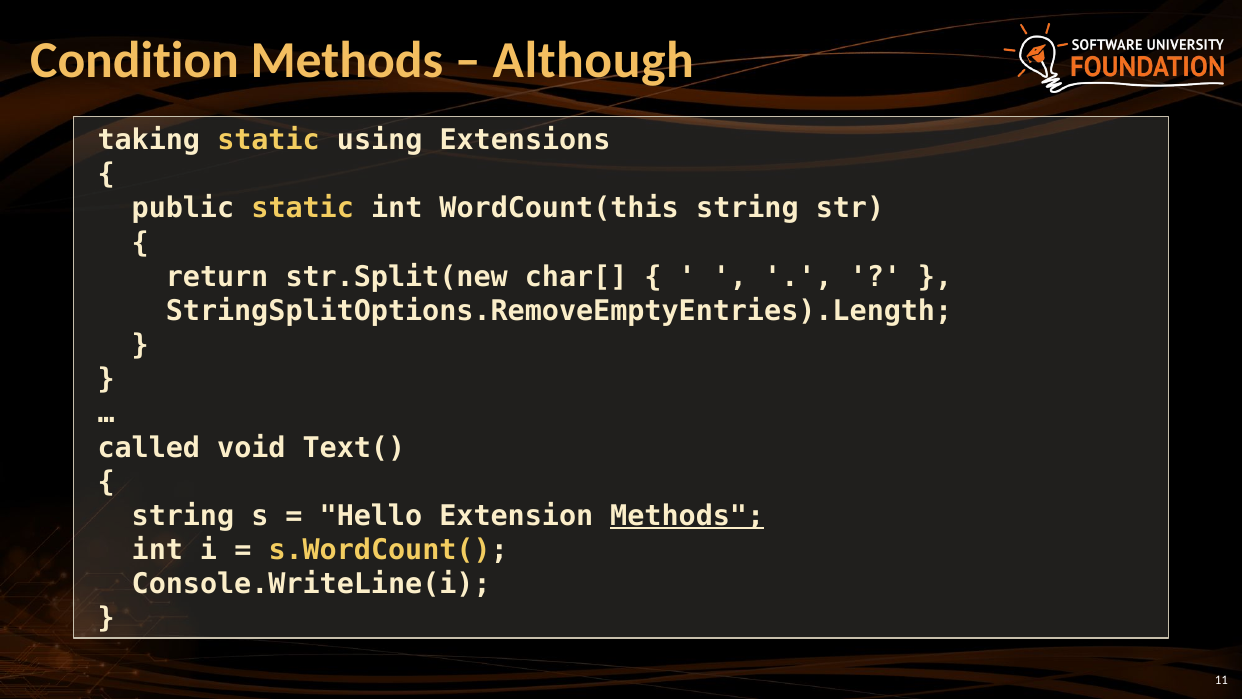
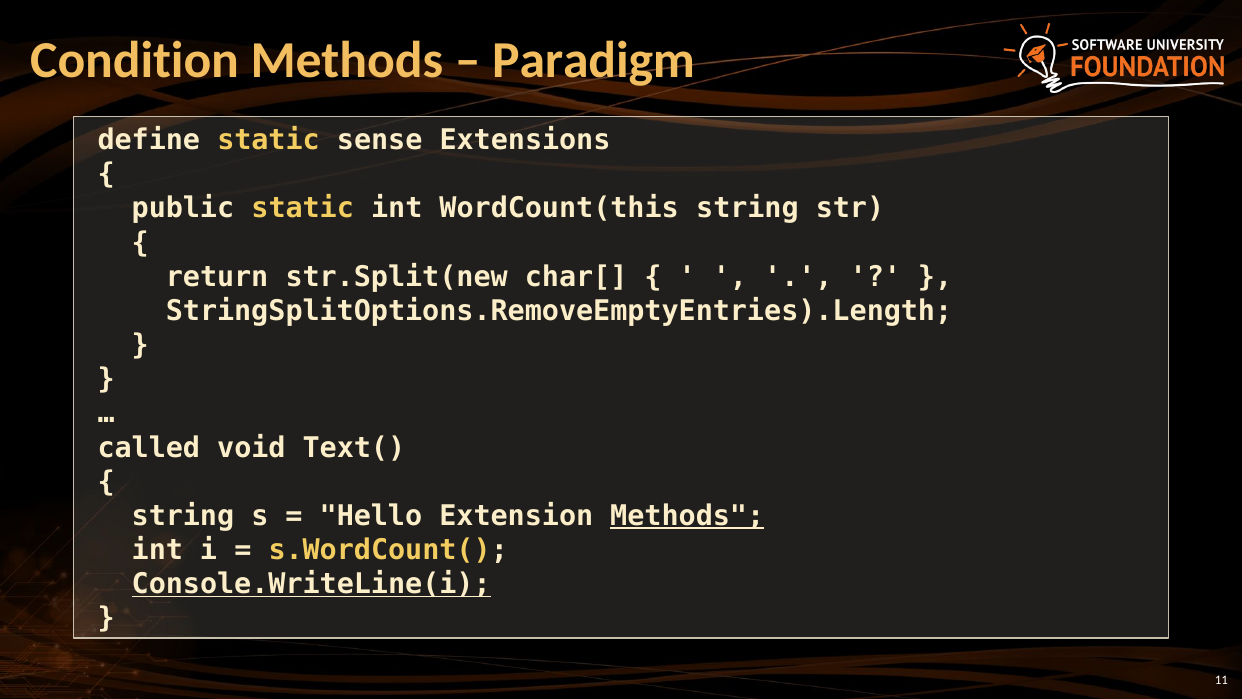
Although: Although -> Paradigm (594, 60)
taking: taking -> define (149, 140)
using: using -> sense (380, 140)
Console.WriteLine(i underline: none -> present (311, 584)
